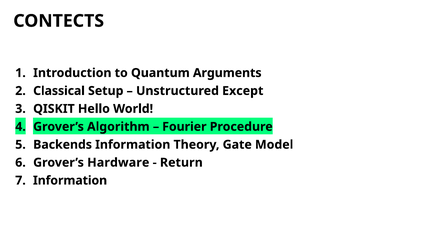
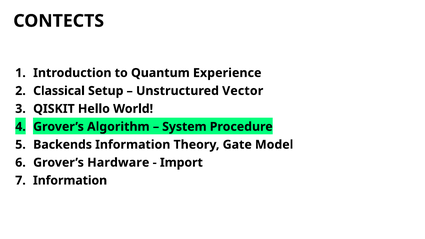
Arguments: Arguments -> Experience (227, 73)
Except: Except -> Vector (243, 91)
Fourier: Fourier -> System (184, 127)
Return: Return -> Import (181, 163)
